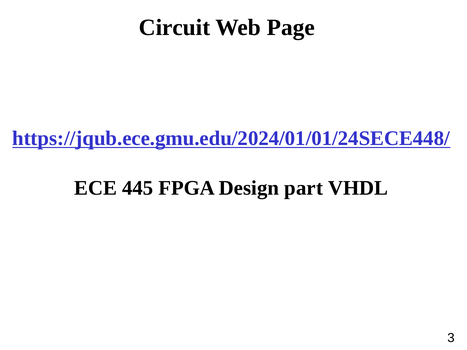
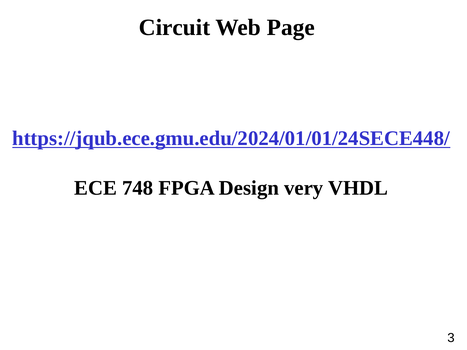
445: 445 -> 748 (138, 188)
part: part -> very (304, 188)
